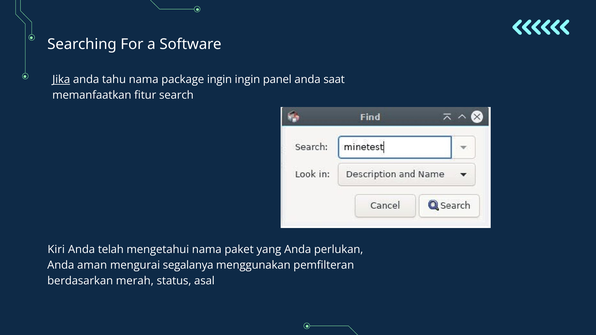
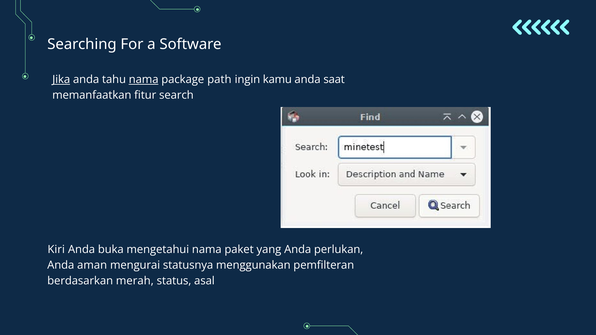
nama underline: none -> present (144, 79)
package ingin: ingin -> path (219, 79)
panel: panel -> kamu (277, 79)
telah: telah -> buka (111, 250)
segalanya: segalanya -> statusnya (188, 265)
